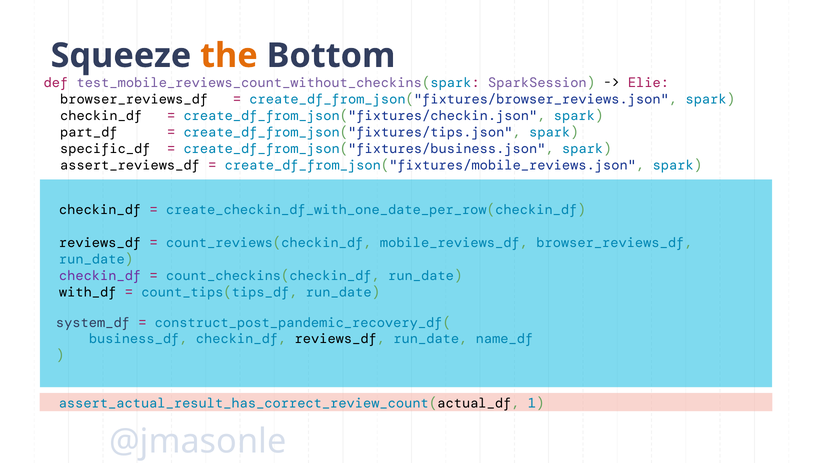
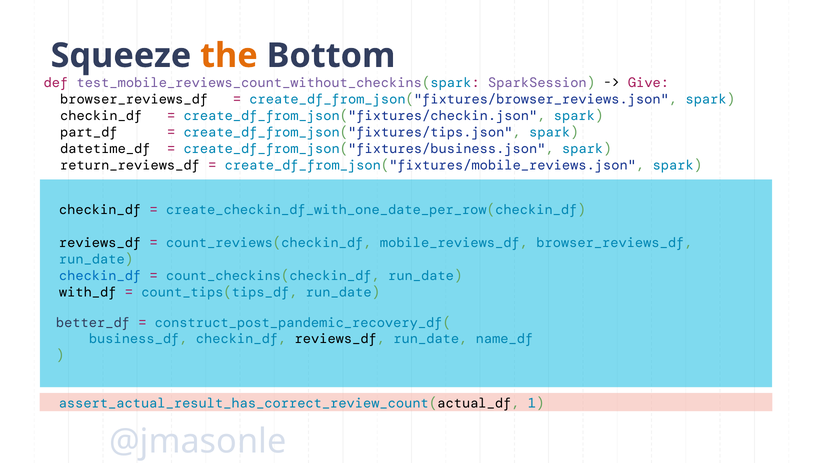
Elie: Elie -> Give (649, 83)
specific_df: specific_df -> datetime_df (105, 149)
assert_reviews_df: assert_reviews_df -> return_reviews_df (130, 165)
checkin_df colour: purple -> blue (100, 276)
system_df: system_df -> better_df (93, 322)
